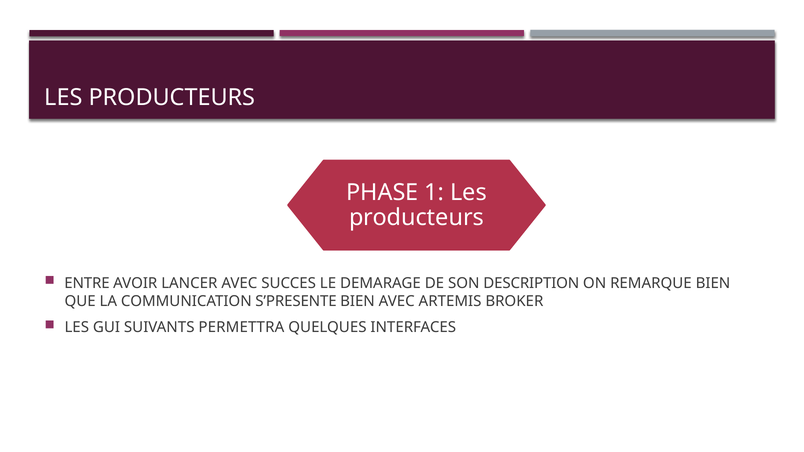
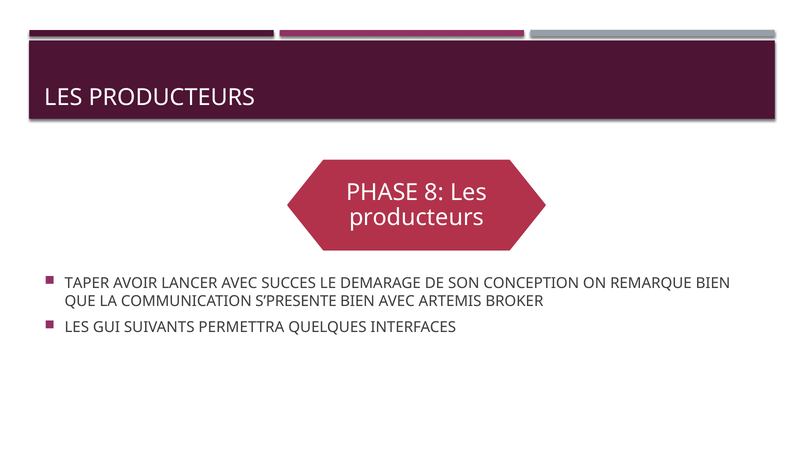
1: 1 -> 8 (434, 192)
ENTRE: ENTRE -> TAPER (87, 283)
DESCRIPTION: DESCRIPTION -> CONCEPTION (531, 283)
